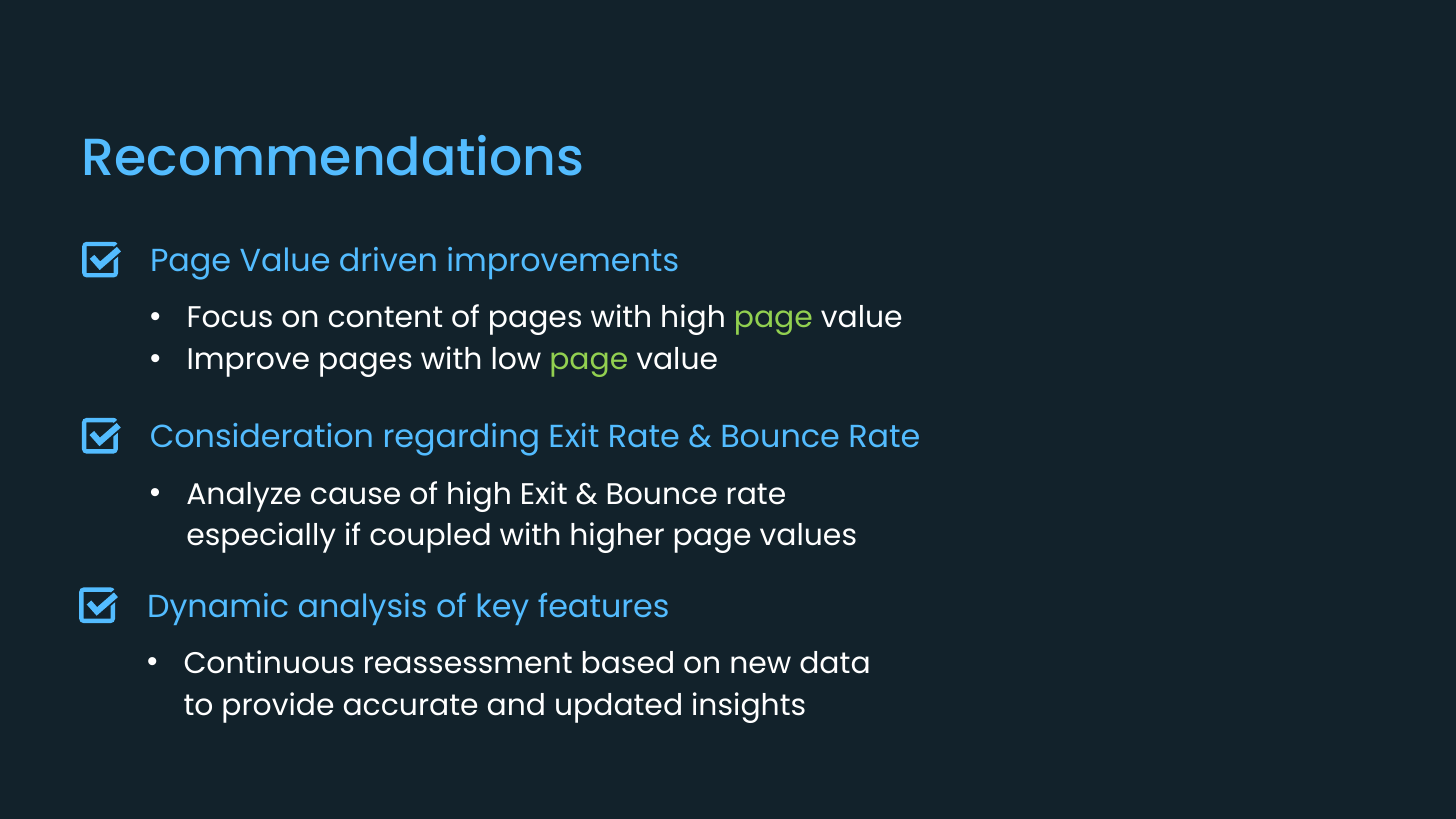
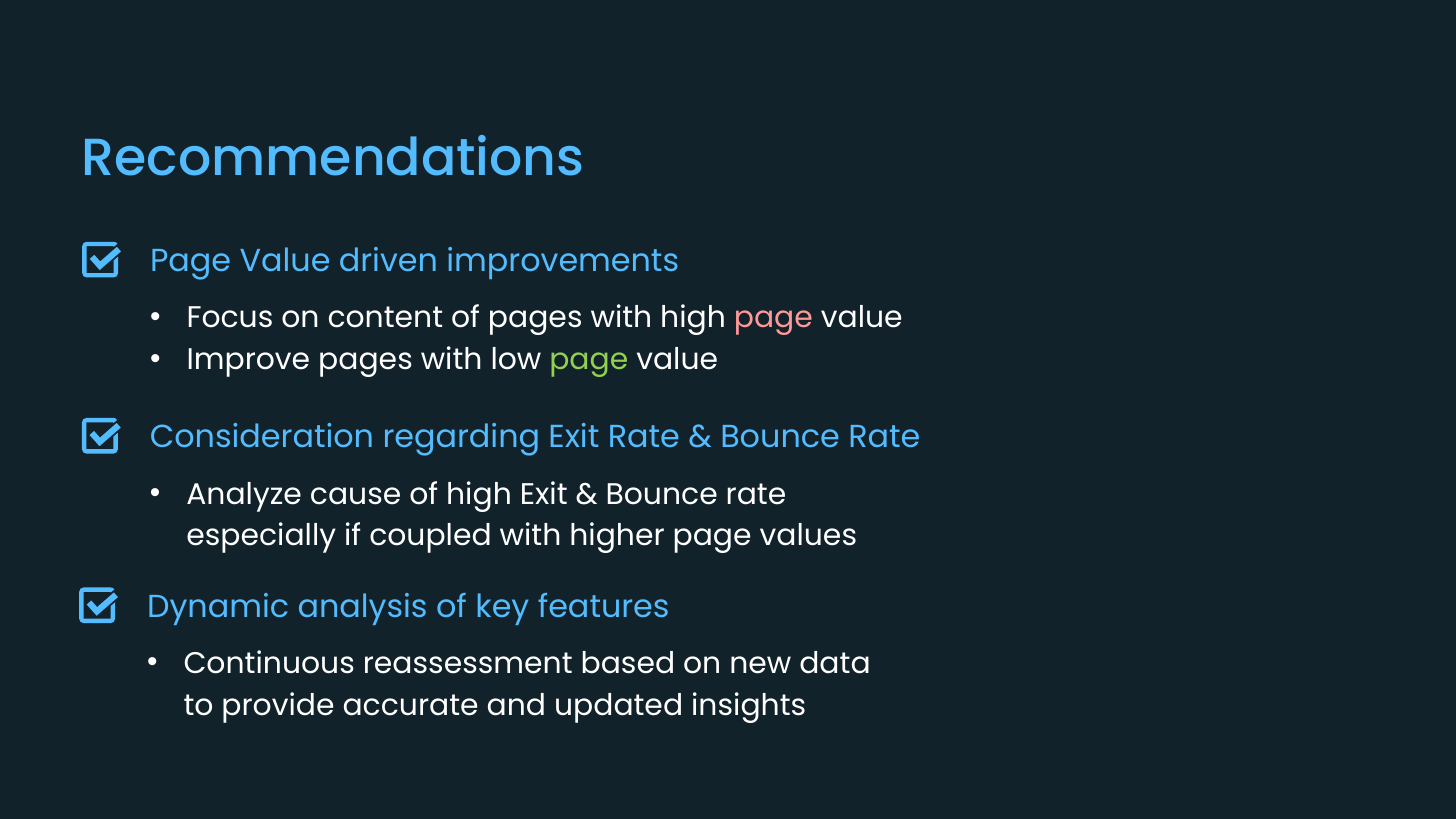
page colour: light green -> pink (773, 318)
